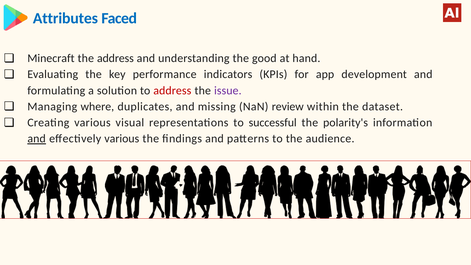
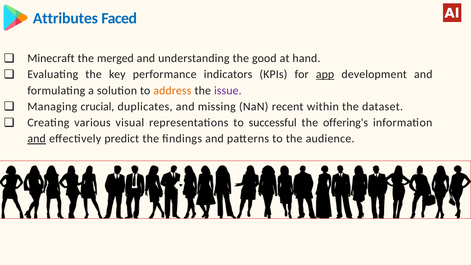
the address: address -> merged (115, 58)
app underline: none -> present (325, 74)
address colour: red -> orange (172, 90)
where: where -> crucial (97, 107)
review: review -> recent (288, 107)
polarity's: polarity's -> offering's (346, 123)
effectively various: various -> predict (122, 139)
